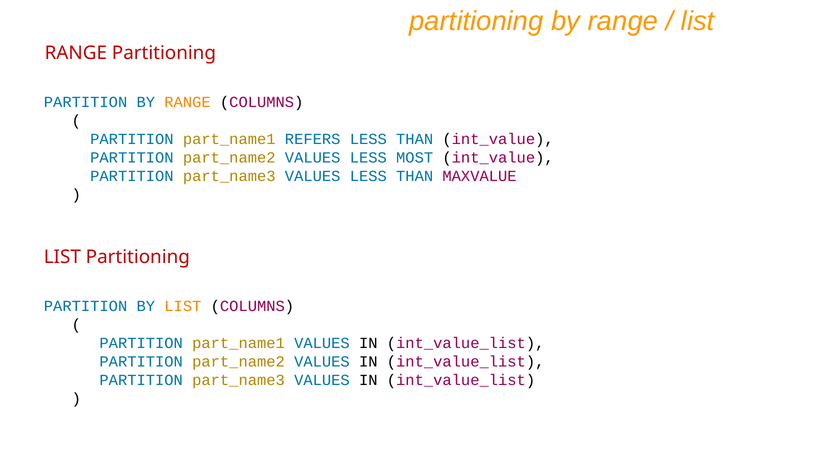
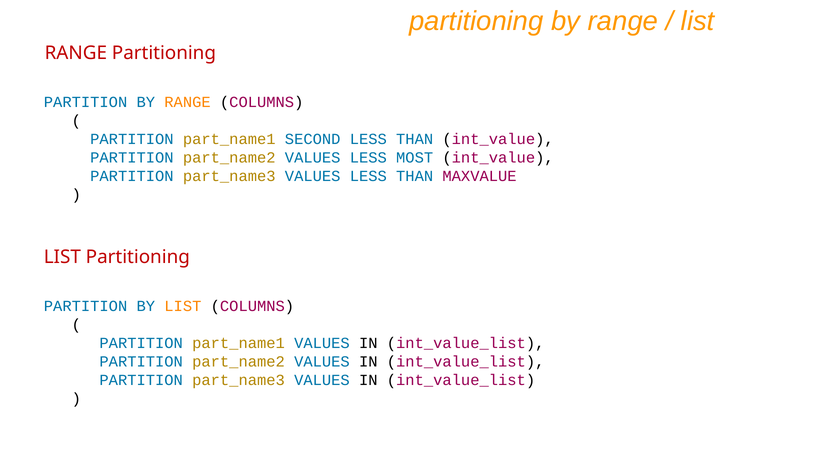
REFERS: REFERS -> SECOND (313, 139)
